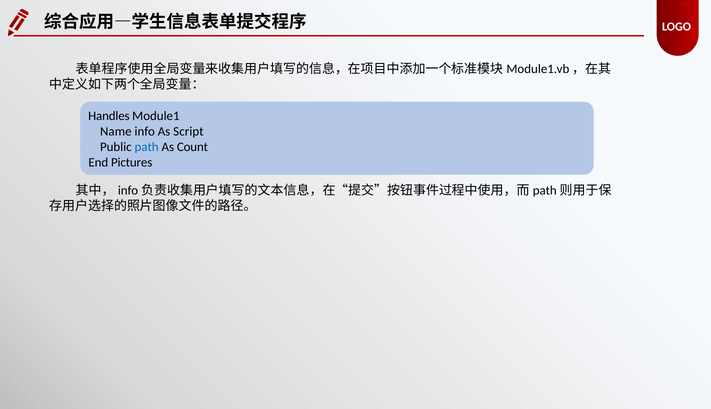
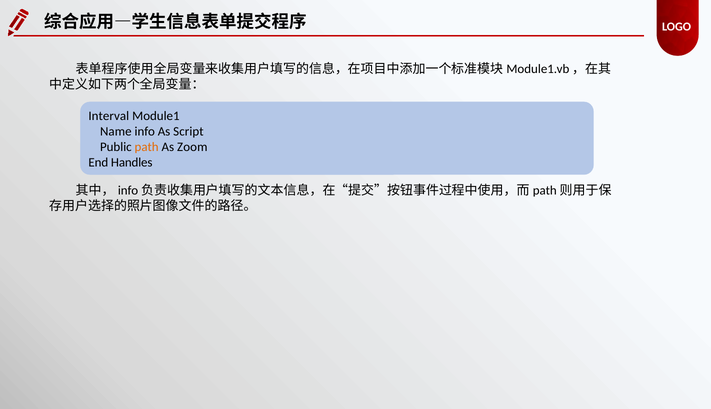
Handles: Handles -> Interval (109, 116)
path colour: blue -> orange (147, 147)
Count: Count -> Zoom (192, 147)
Pictures: Pictures -> Handles (132, 163)
